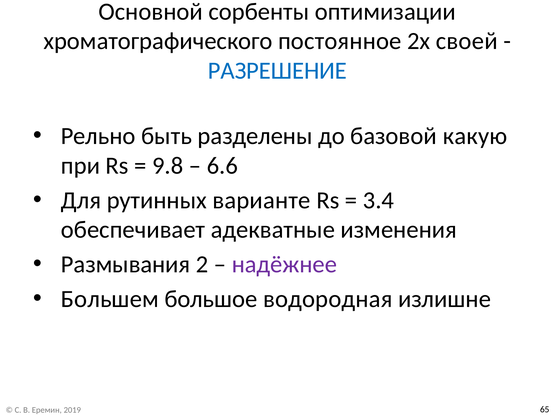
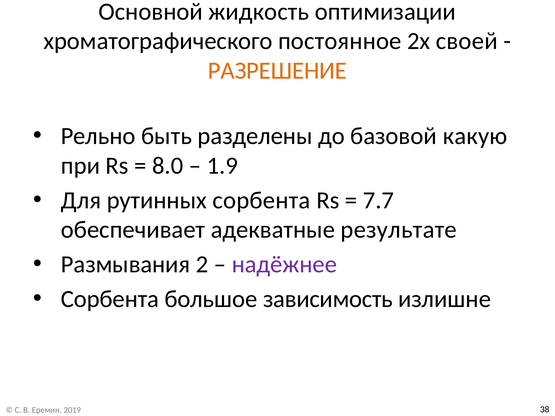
сорбенты: сорбенты -> жидкость (259, 12)
РАЗРЕШЕНИЕ colour: blue -> orange (277, 71)
9.8: 9.8 -> 8.0 (168, 166)
6.6: 6.6 -> 1.9 (222, 166)
рутинных варианте: варианте -> сорбента (261, 200)
3.4: 3.4 -> 7.7 (378, 200)
изменения: изменения -> результате (399, 230)
Большем: Большем -> Сорбента (110, 299)
водородная: водородная -> зависимость (328, 299)
65: 65 -> 38 (545, 410)
